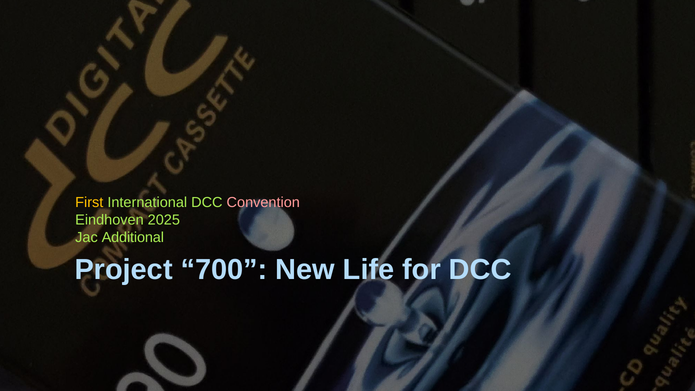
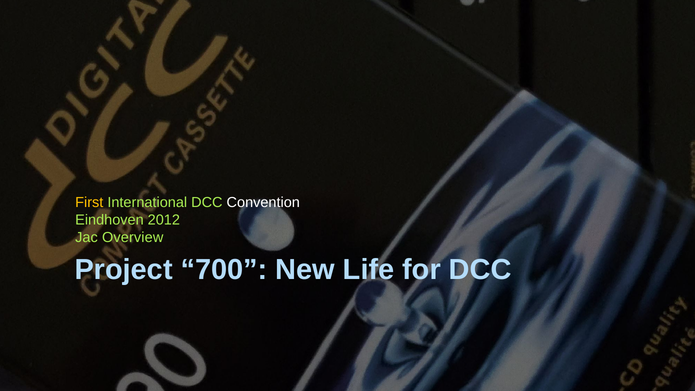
Convention colour: pink -> white (263, 203)
2025: 2025 -> 2012 (164, 220)
Additional: Additional -> Overview (133, 237)
